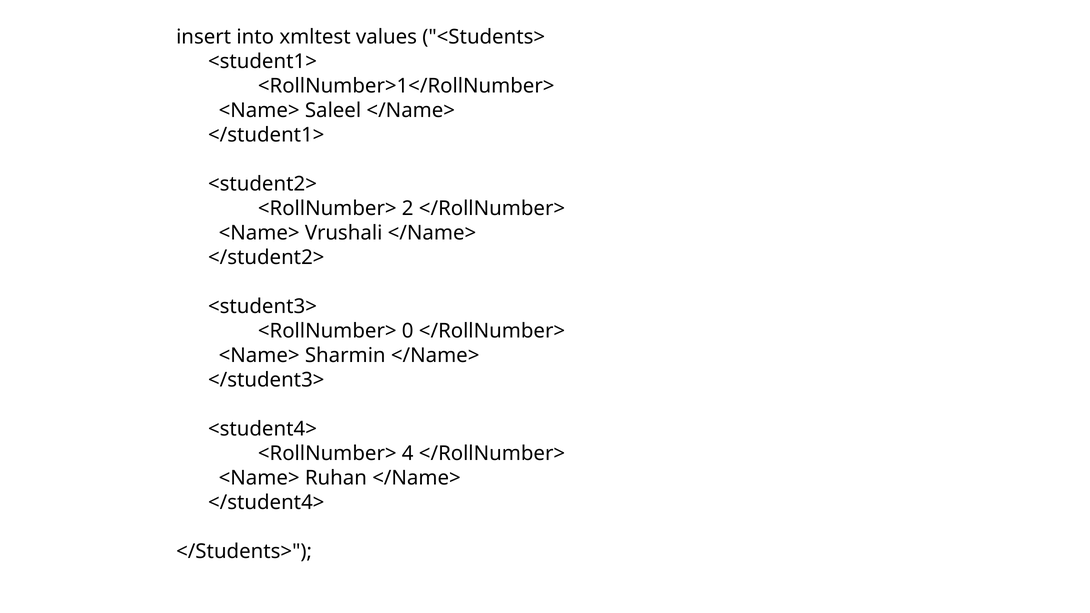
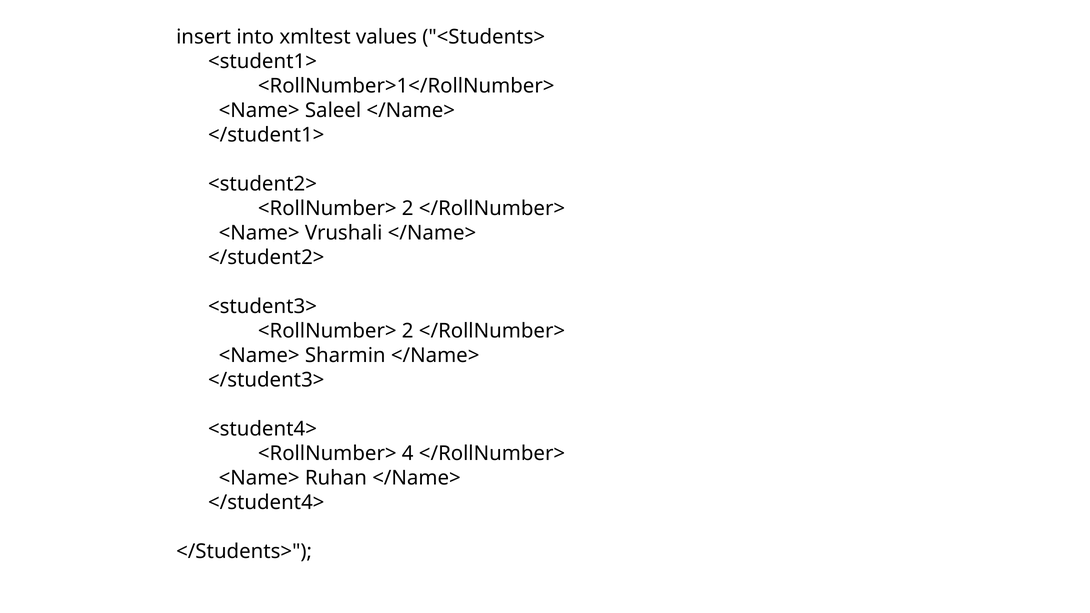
0: 0 -> 2 (408, 331)
